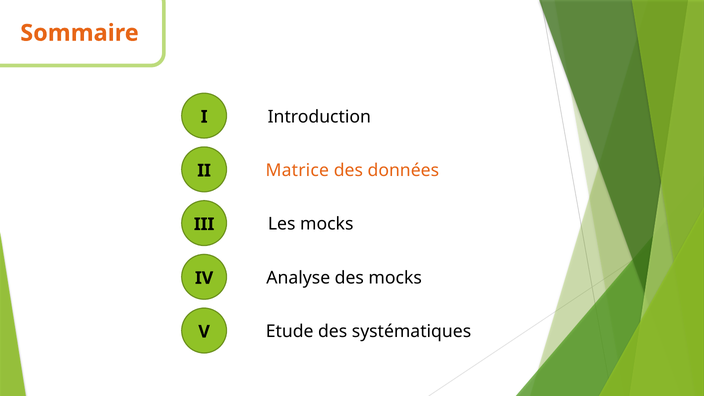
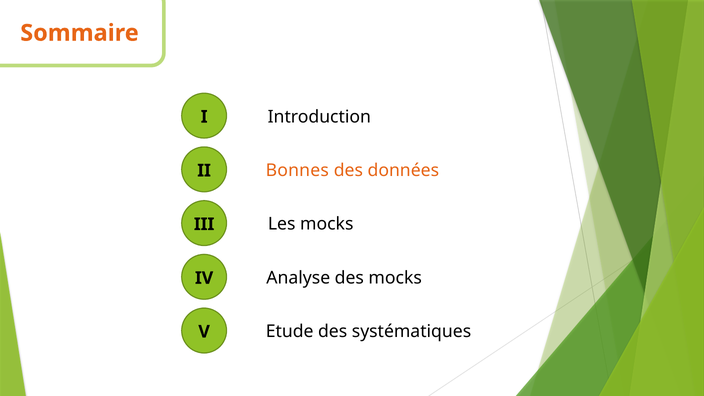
Matrice: Matrice -> Bonnes (297, 170)
